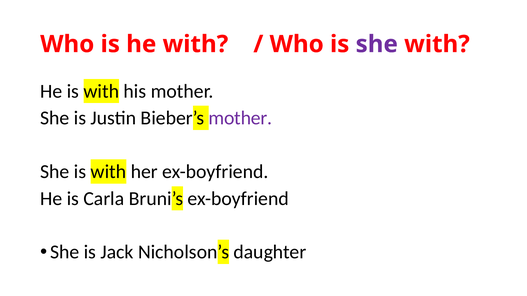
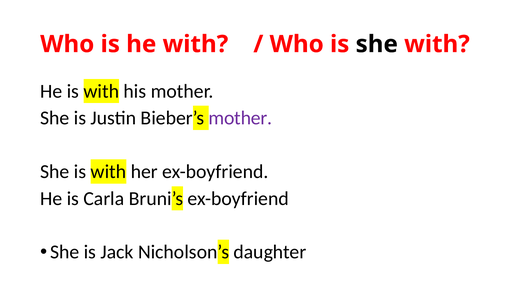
she colour: purple -> black (377, 44)
